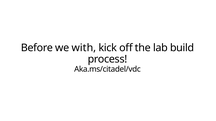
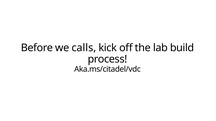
with: with -> calls (84, 48)
